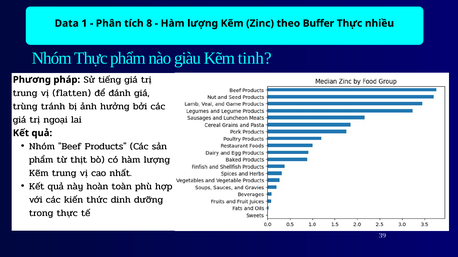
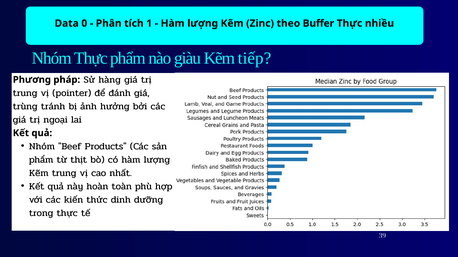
1: 1 -> 0 (84, 23)
8: 8 -> 1 (149, 23)
tinh: tinh -> tiếp (255, 58)
tiếng: tiếng -> hàng (110, 80)
flatten: flatten -> pointer (72, 93)
